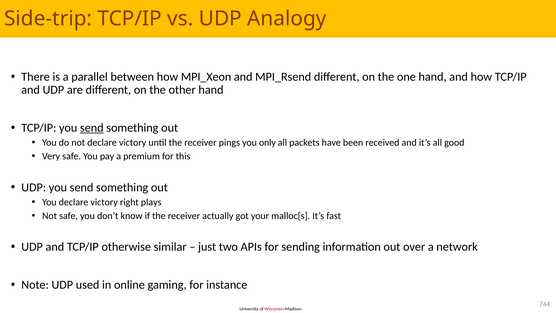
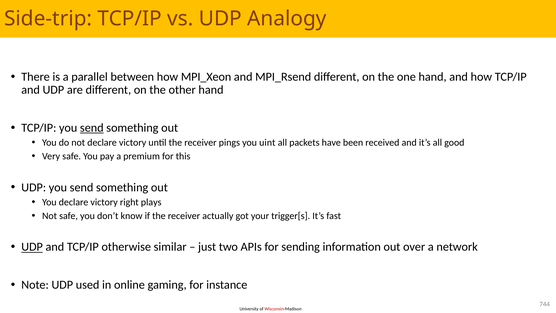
only: only -> uint (267, 143)
malloc[s: malloc[s -> trigger[s (291, 216)
UDP underline: none -> present (32, 247)
